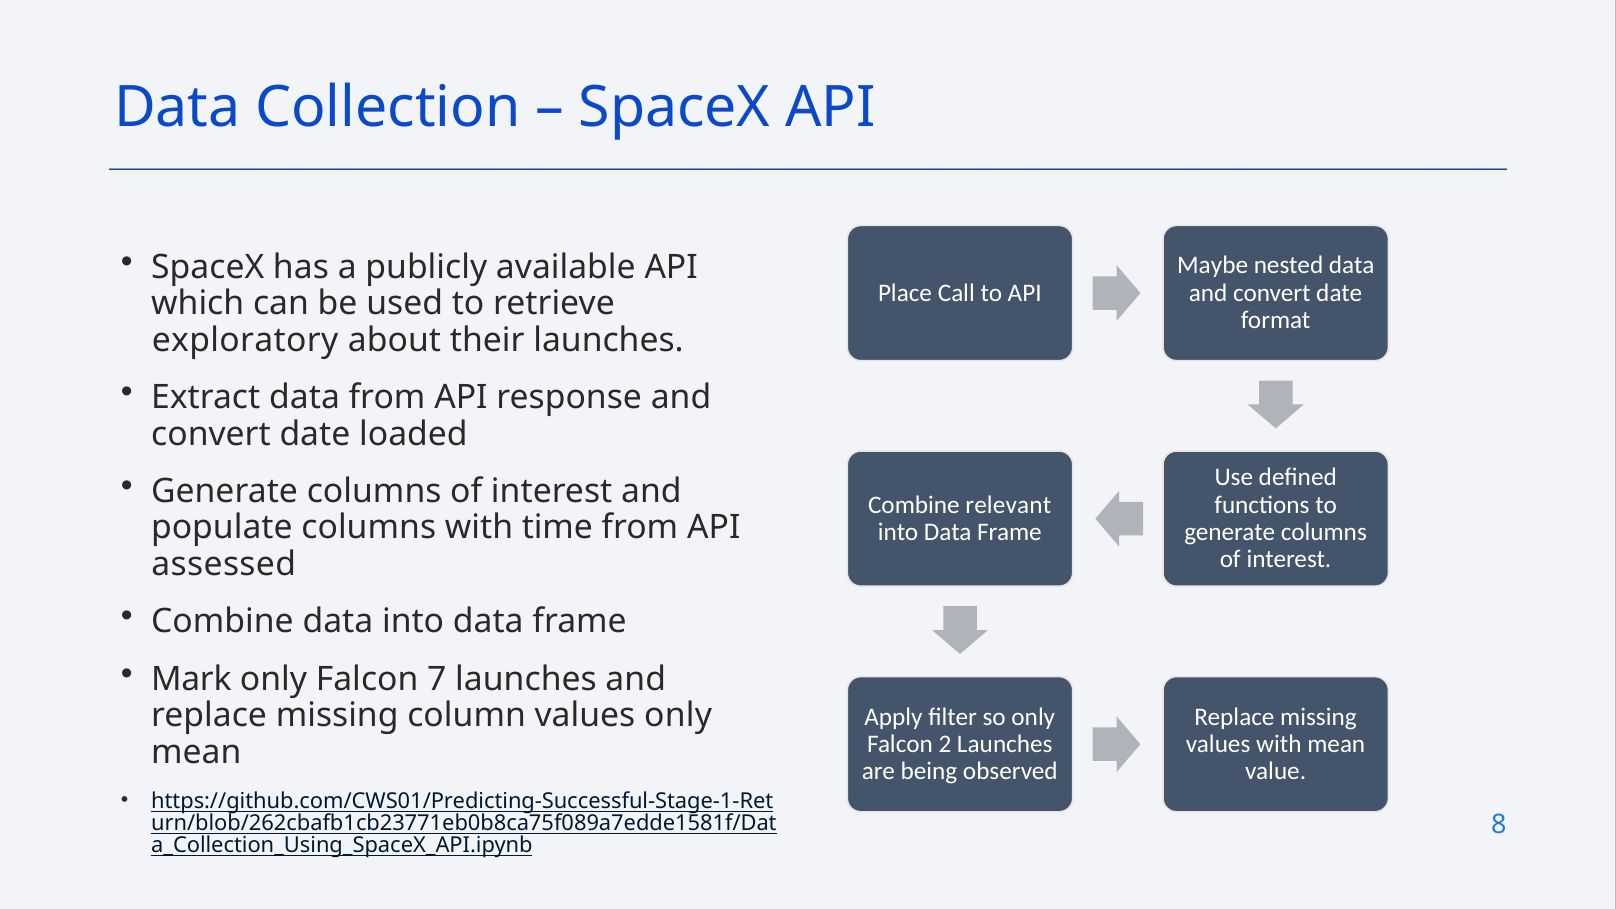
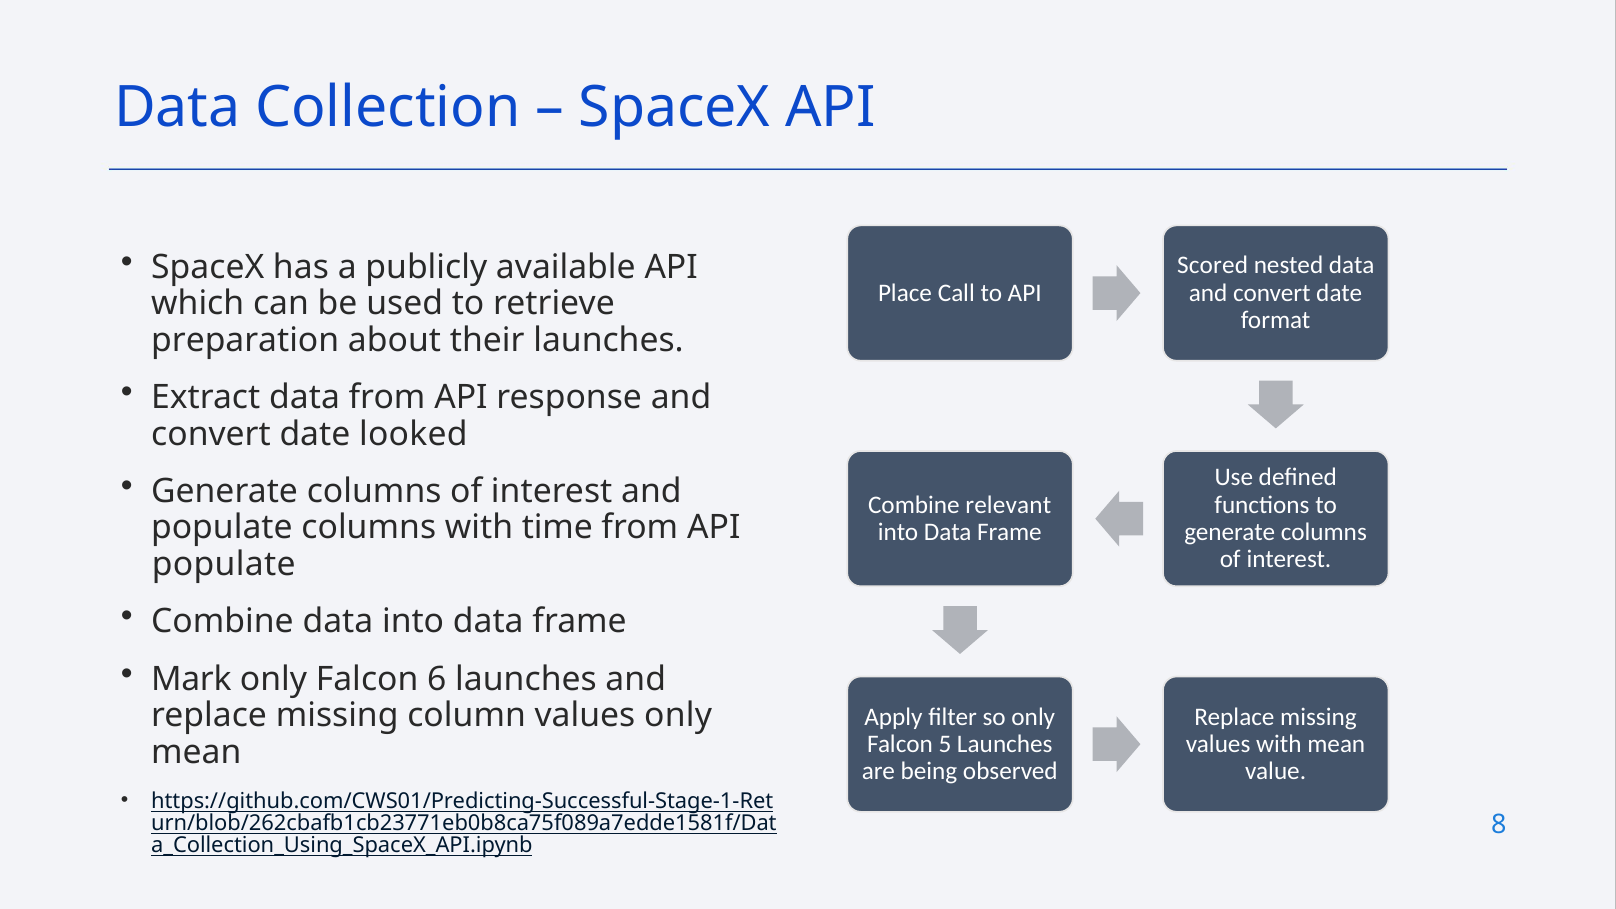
Maybe: Maybe -> Scored (1213, 266)
exploratory: exploratory -> preparation (245, 340)
loaded: loaded -> looked (413, 434)
assessed: assessed -> populate (224, 564)
7: 7 -> 6 (437, 679)
2: 2 -> 5 (945, 744)
